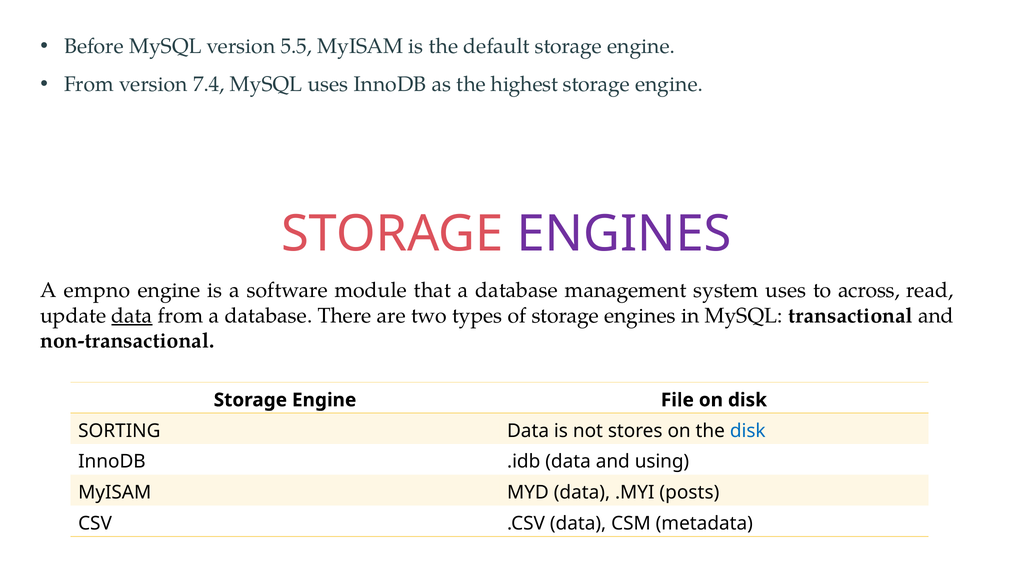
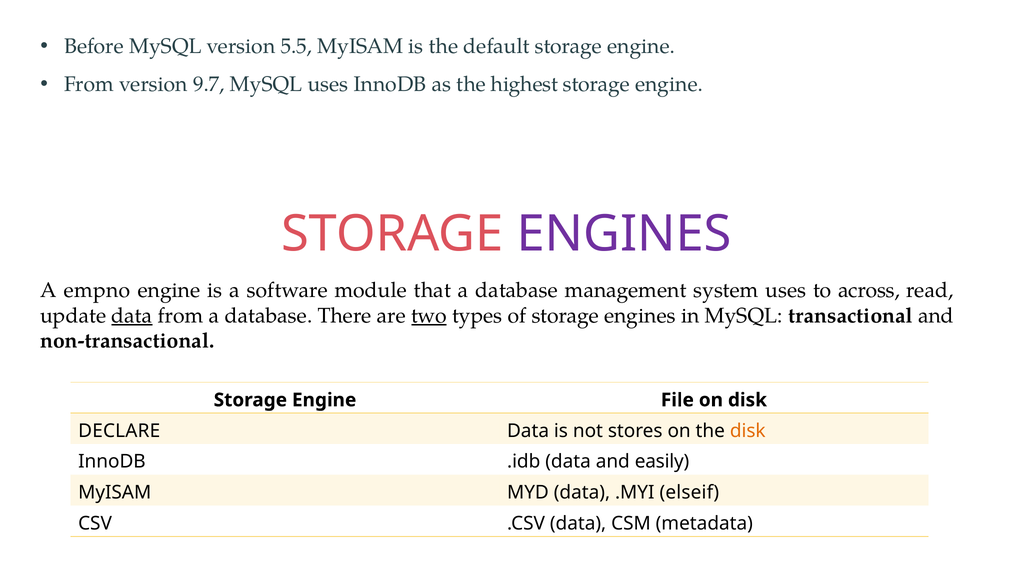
7.4: 7.4 -> 9.7 (209, 84)
two underline: none -> present (429, 315)
SORTING: SORTING -> DECLARE (119, 431)
disk colour: blue -> orange (748, 431)
using: using -> easily (662, 462)
posts: posts -> elseif (689, 492)
